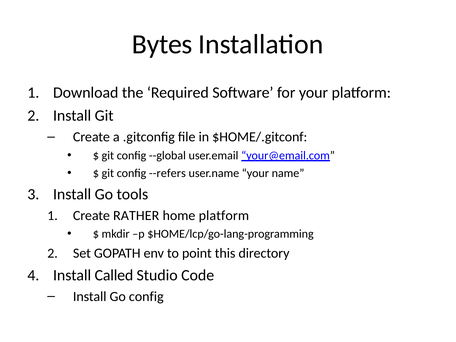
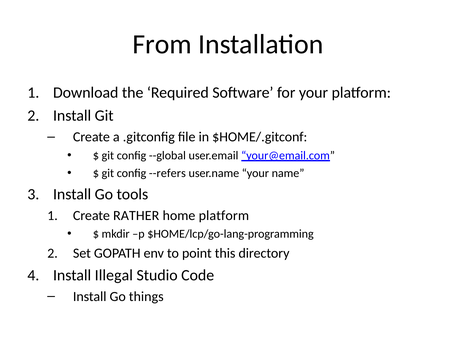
Bytes: Bytes -> From (162, 44)
Called: Called -> Illegal (114, 275)
Go config: config -> things (146, 296)
